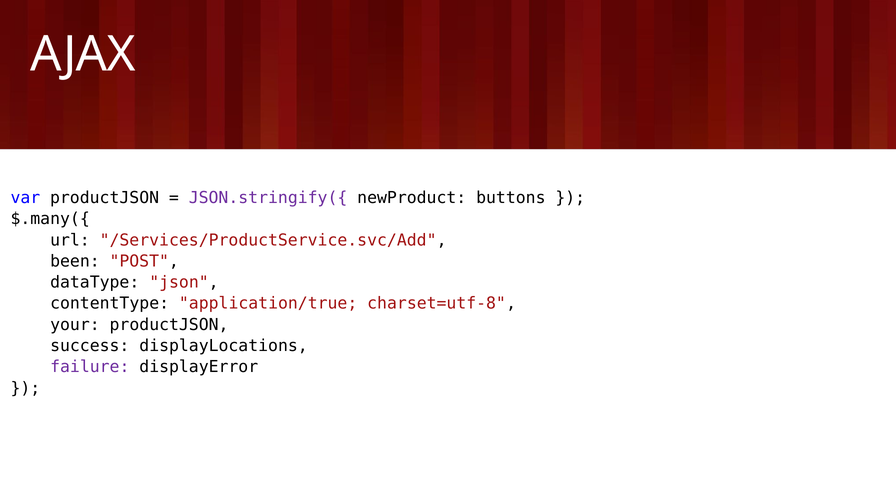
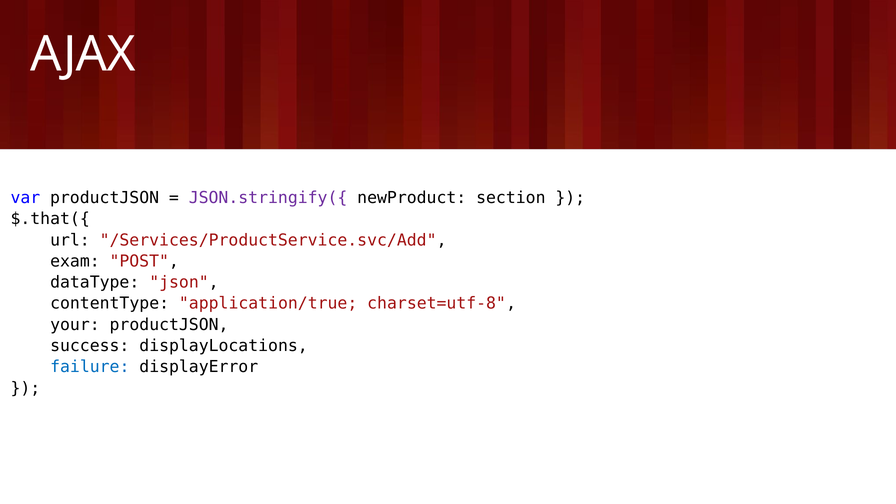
buttons: buttons -> section (511, 198)
$.many({: $.many({ -> $.that({ (50, 219)
been: been -> exam (75, 261)
failure colour: purple -> blue (90, 367)
